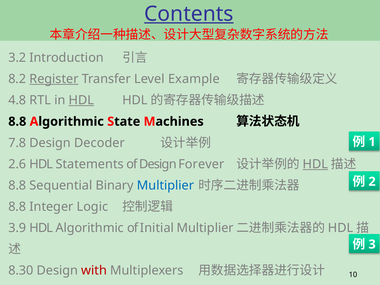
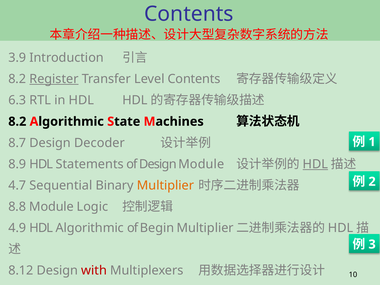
Contents underline: present -> none (189, 14)
3.2: 3.2 -> 3.9 (17, 58)
Level Example: Example -> Contents (194, 79)
4.8: 4.8 -> 6.3 (17, 100)
HDL underline: present -> none (81, 100)
8.8: 8.8 -> 8.2 (17, 122)
7.8: 7.8 -> 8.7 (17, 143)
2.6: 2.6 -> 8.9 (17, 164)
Design Forever: Forever -> Module (201, 164)
8.8: 8.8 -> 4.7 (17, 185)
Multiplier colour: blue -> orange (166, 185)
8.8 Integer: Integer -> Module (51, 207)
3.9: 3.9 -> 4.9 (17, 228)
Initial: Initial -> Begin (157, 228)
8.30: 8.30 -> 8.12 (21, 270)
